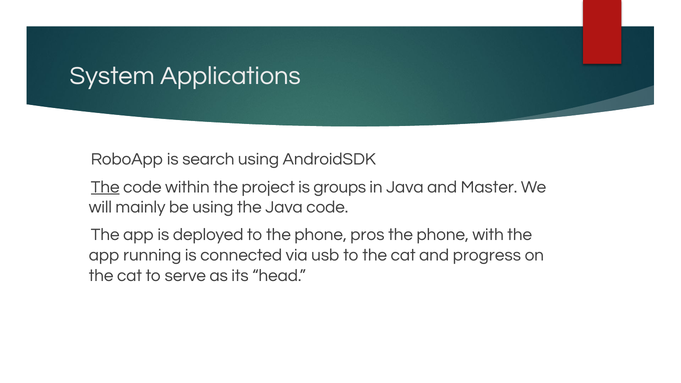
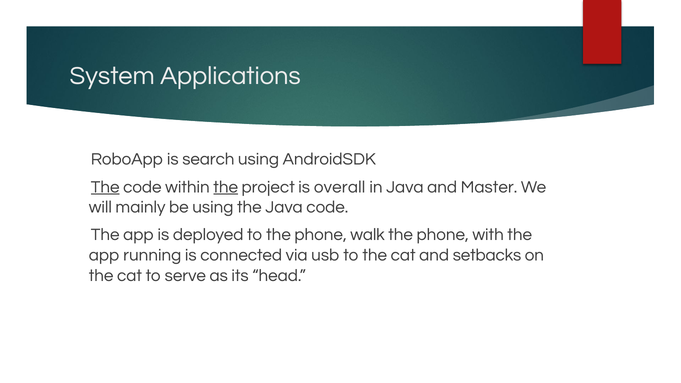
the underline: none -> present (226, 187)
groups: groups -> overall (340, 187)
pros: pros -> walk (368, 235)
progress: progress -> setbacks (487, 255)
